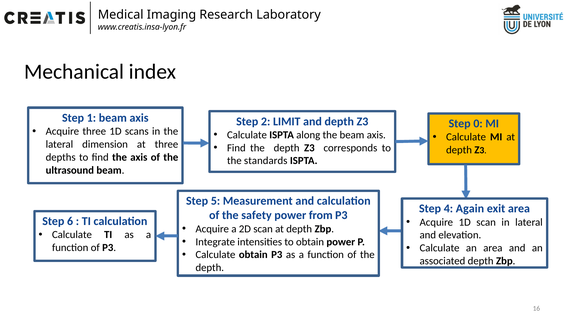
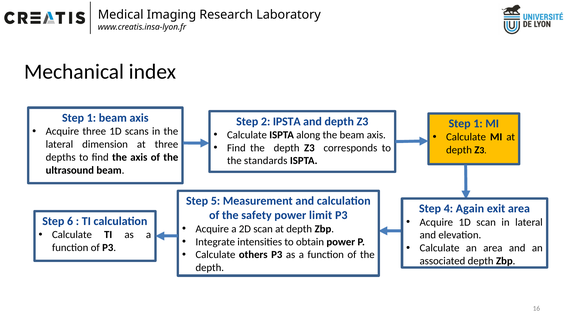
LIMIT: LIMIT -> IPSTA (287, 121)
0: 0 -> 1 (478, 123)
from: from -> limit (321, 215)
Calculate obtain: obtain -> others (253, 254)
